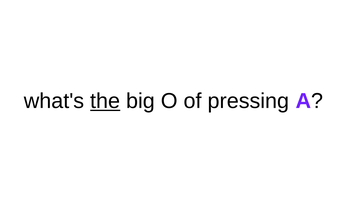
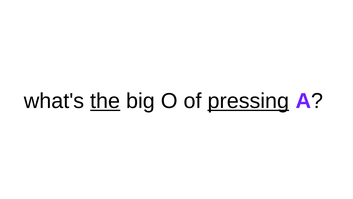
pressing underline: none -> present (248, 101)
